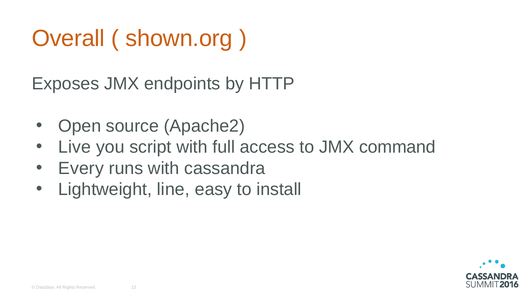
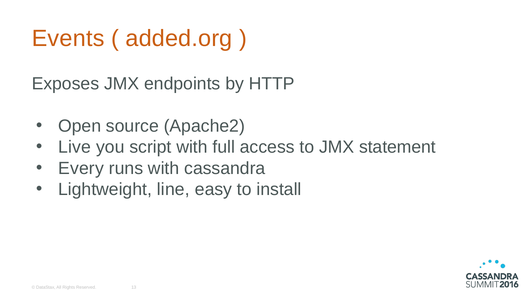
Overall: Overall -> Events (68, 38)
shown.org: shown.org -> added.org (179, 38)
command: command -> statement (397, 147)
